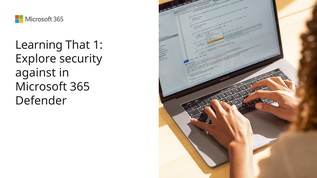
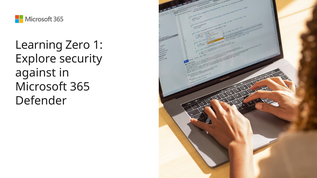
That: That -> Zero (78, 45)
